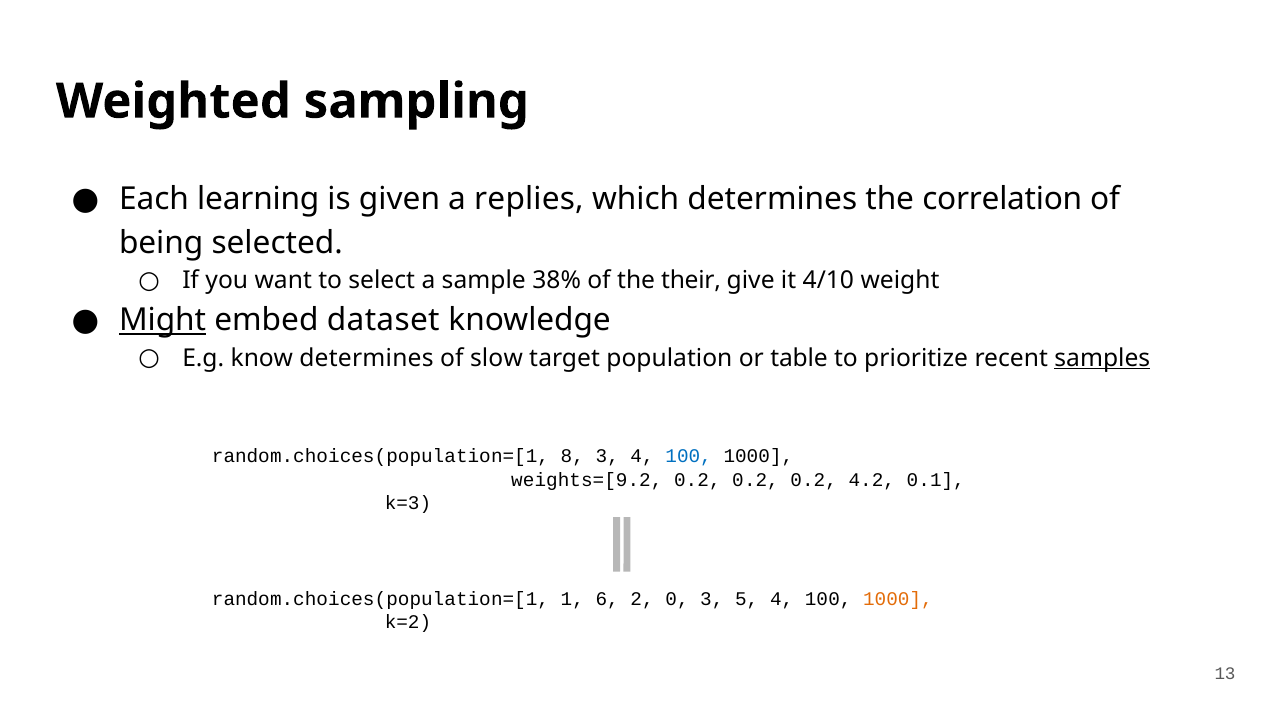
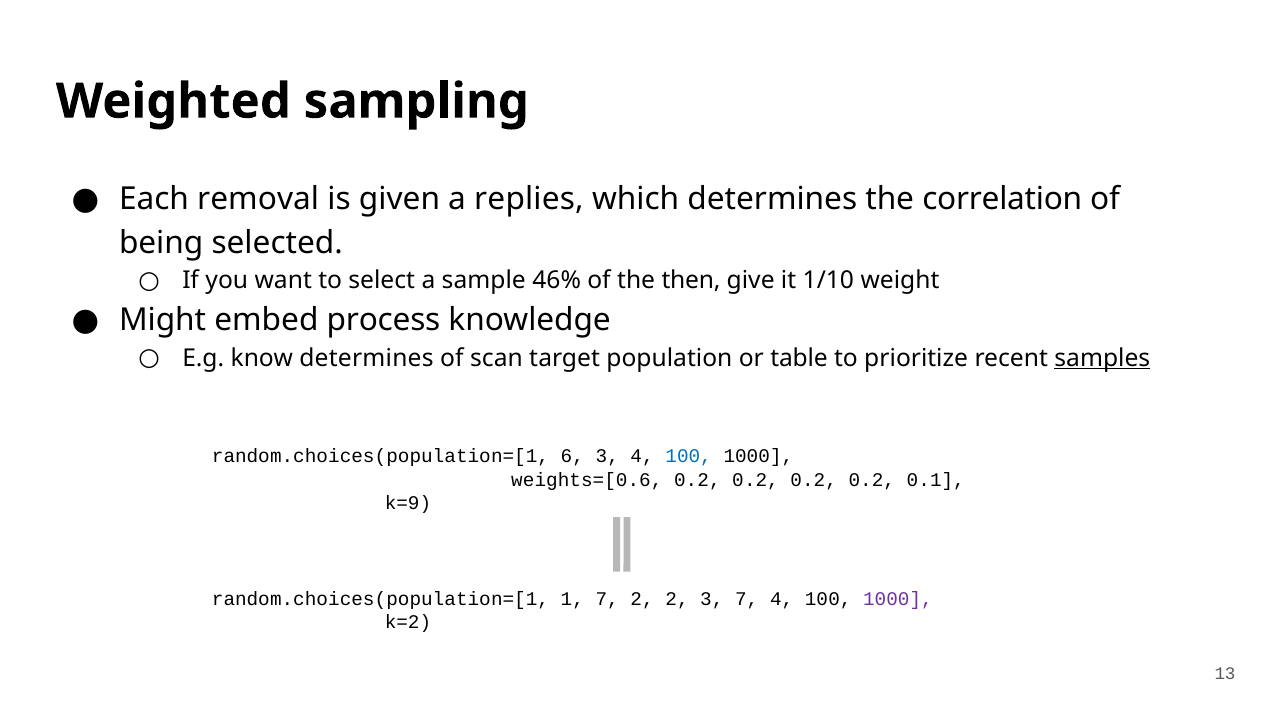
learning: learning -> removal (258, 199)
38%: 38% -> 46% (557, 280)
their: their -> then (691, 280)
4/10: 4/10 -> 1/10 (828, 280)
Might underline: present -> none (163, 320)
dataset: dataset -> process (384, 320)
slow: slow -> scan (496, 358)
8: 8 -> 6 (572, 456)
weights=[9.2: weights=[9.2 -> weights=[0.6 (587, 480)
0.2 0.2 0.2 4.2: 4.2 -> 0.2 (872, 480)
k=3: k=3 -> k=9 (408, 503)
1 6: 6 -> 7 (607, 598)
2 0: 0 -> 2 (677, 598)
3 5: 5 -> 7 (747, 598)
1000 colour: orange -> purple (898, 598)
